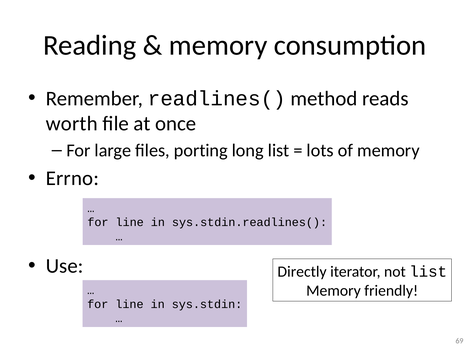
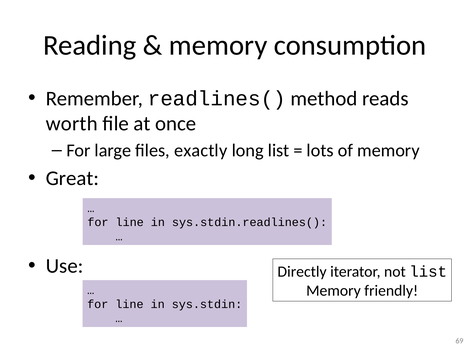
porting: porting -> exactly (201, 151)
Errno: Errno -> Great (73, 179)
